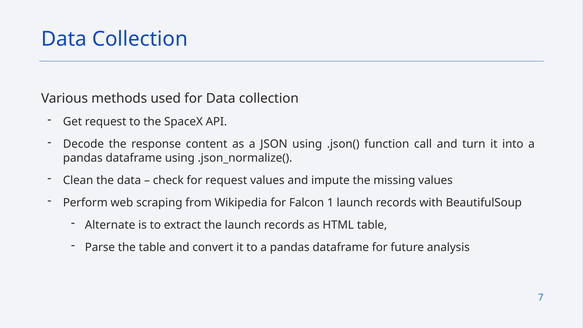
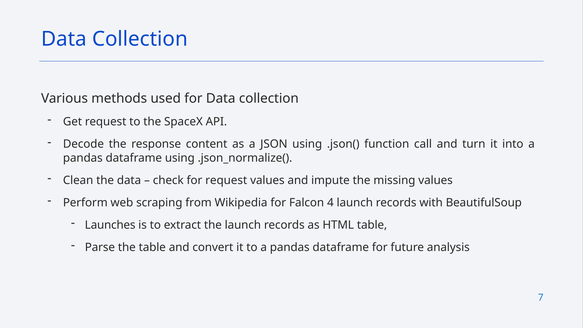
1: 1 -> 4 (330, 203)
Alternate: Alternate -> Launches (110, 225)
